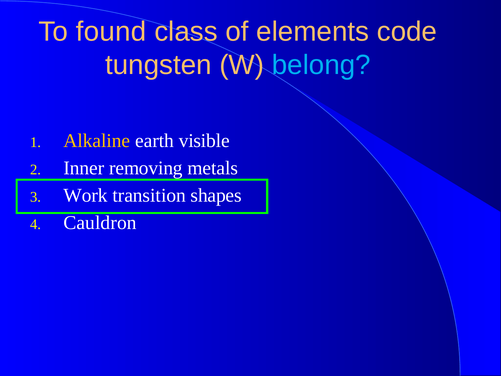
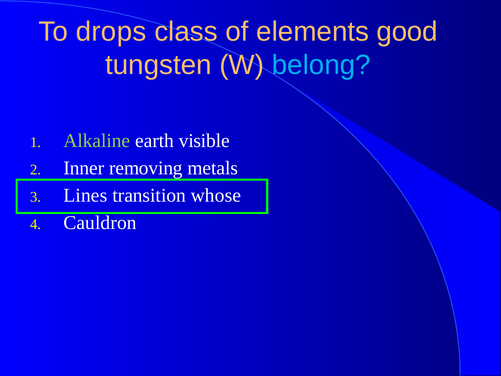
found: found -> drops (111, 32)
code: code -> good (407, 32)
Alkaline colour: yellow -> light green (97, 141)
Work: Work -> Lines (85, 195)
shapes: shapes -> whose (216, 195)
